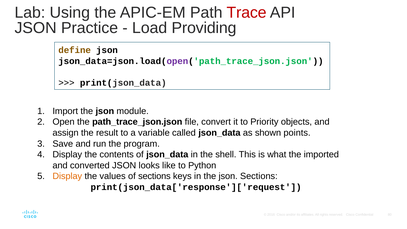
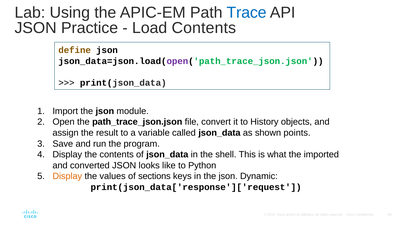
Trace colour: red -> blue (247, 13)
Load Providing: Providing -> Contents (204, 28)
Priority: Priority -> History (264, 122)
json Sections: Sections -> Dynamic (259, 176)
